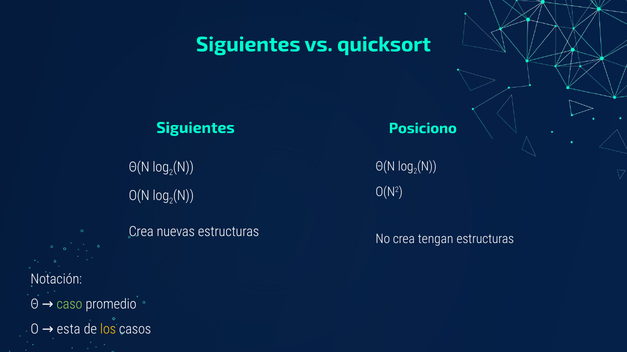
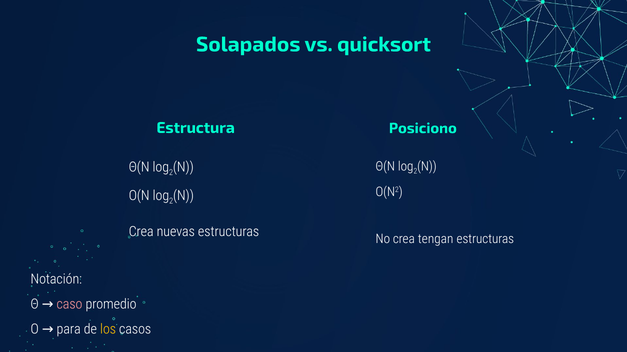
Siguientes: Siguientes -> Solapados (248, 44)
Siguientes: Siguientes -> Estructura (196, 128)
caso colour: light green -> pink (69, 305)
esta: esta -> para (69, 330)
